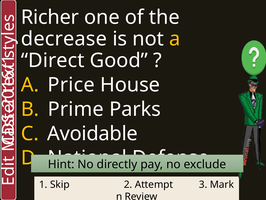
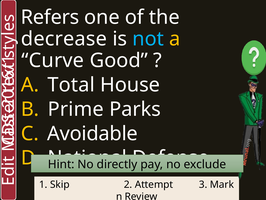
Richer: Richer -> Refers (50, 17)
not colour: white -> light blue (148, 39)
Direct: Direct -> Curve (53, 60)
Price: Price -> Total (71, 85)
